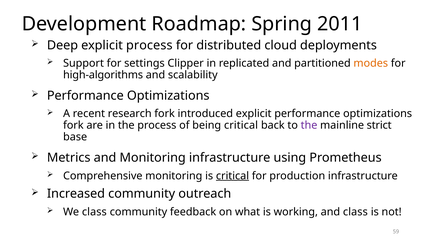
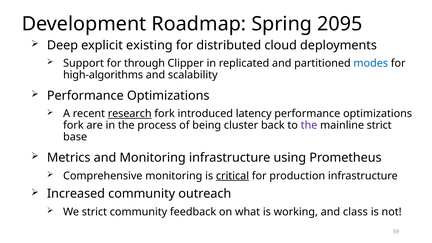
2011: 2011 -> 2095 (340, 24)
explicit process: process -> existing (149, 45)
settings: settings -> through (145, 63)
modes colour: orange -> blue (371, 63)
research underline: none -> present (130, 114)
introduced explicit: explicit -> latency (254, 114)
being critical: critical -> cluster (241, 125)
We class: class -> strict (94, 212)
